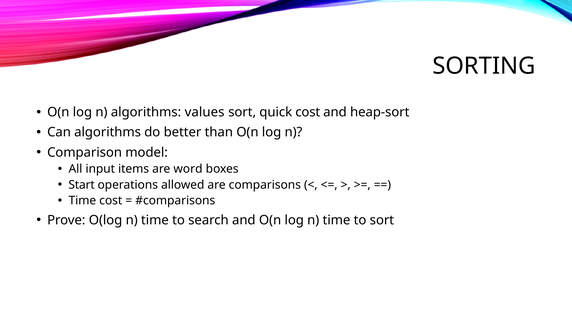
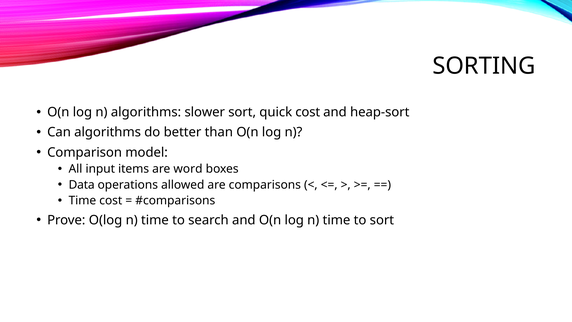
values: values -> slower (205, 112)
Start: Start -> Data (82, 185)
